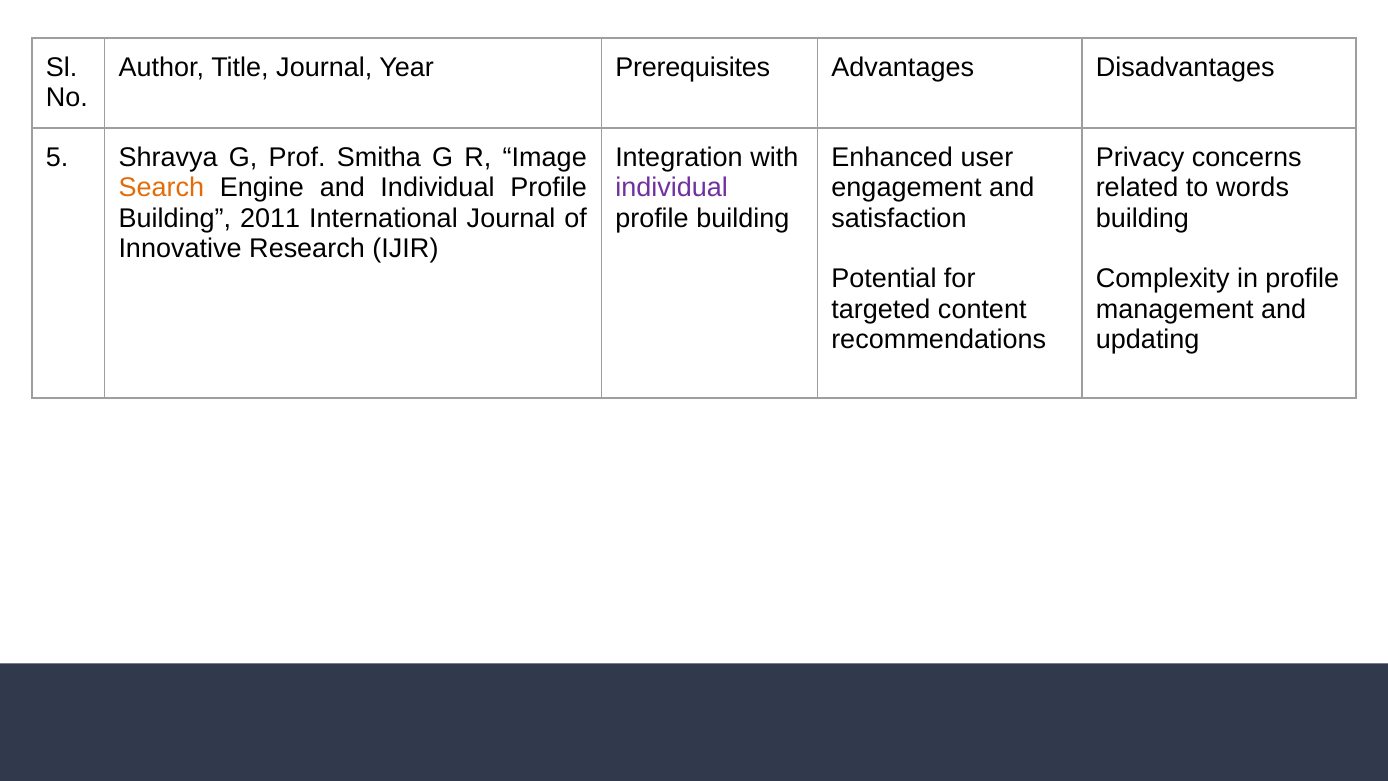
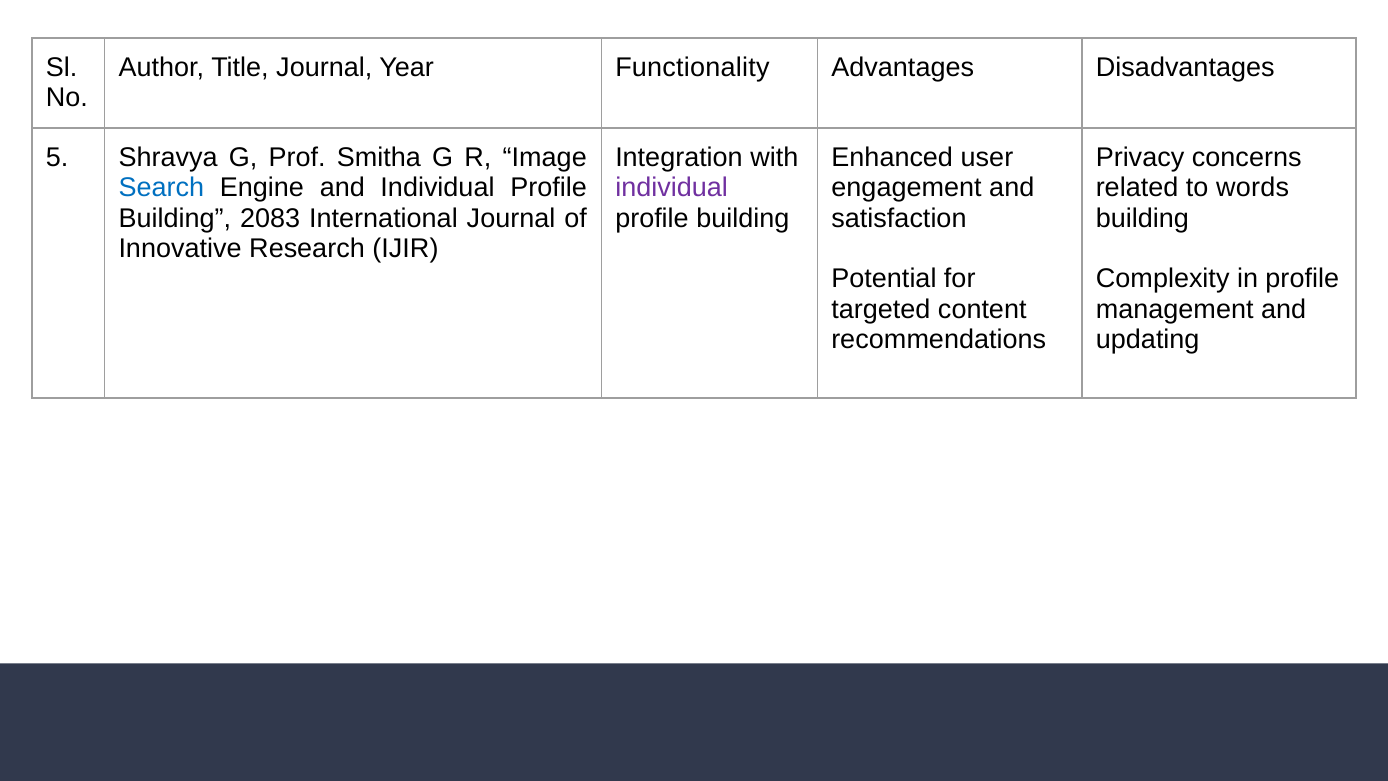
Prerequisites: Prerequisites -> Functionality (692, 67)
Search colour: orange -> blue (161, 188)
2011: 2011 -> 2083 (270, 218)
